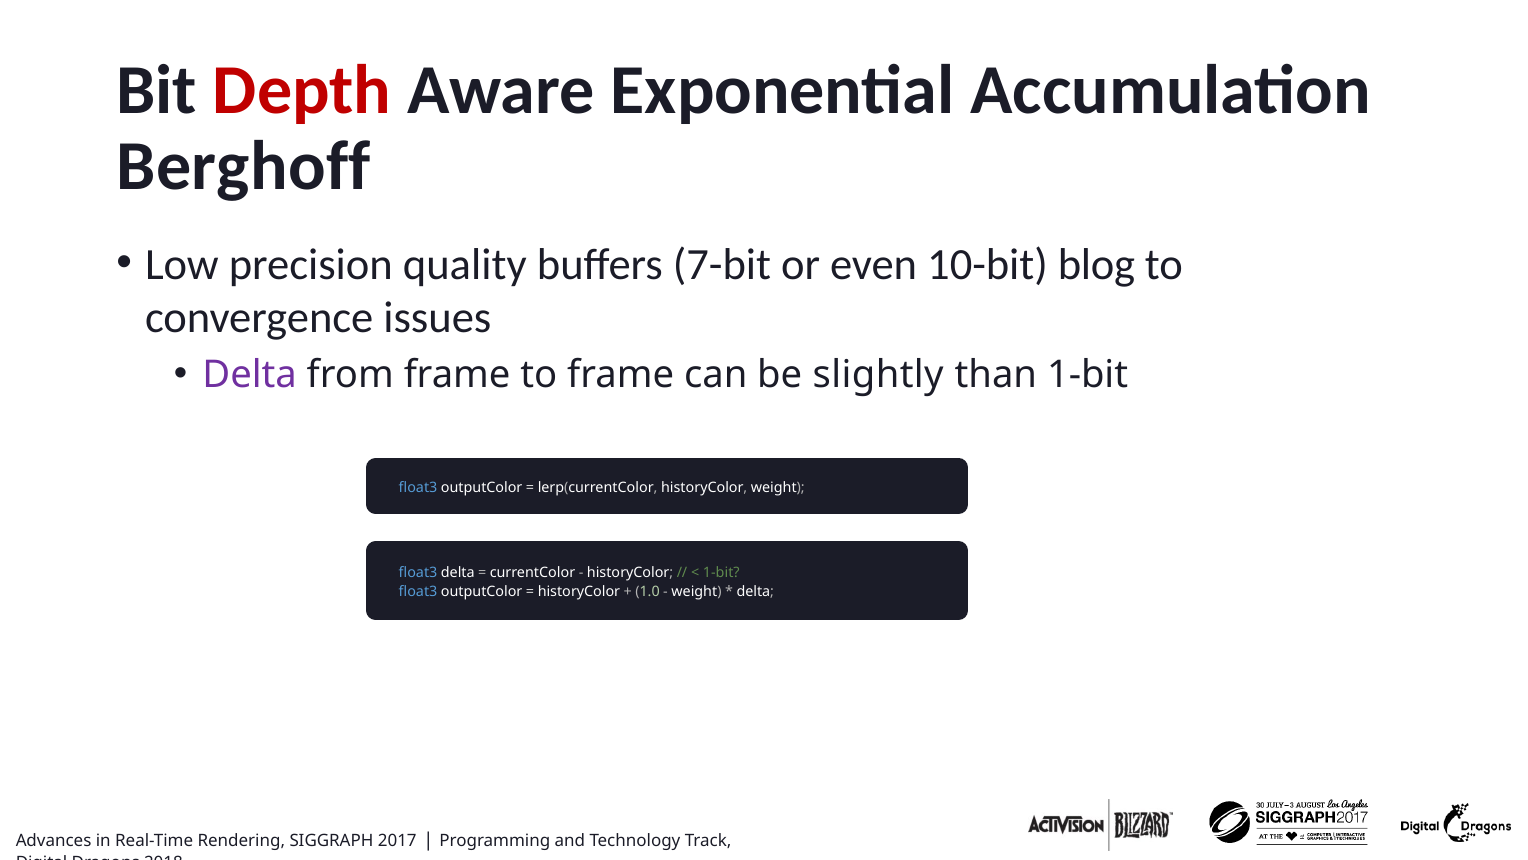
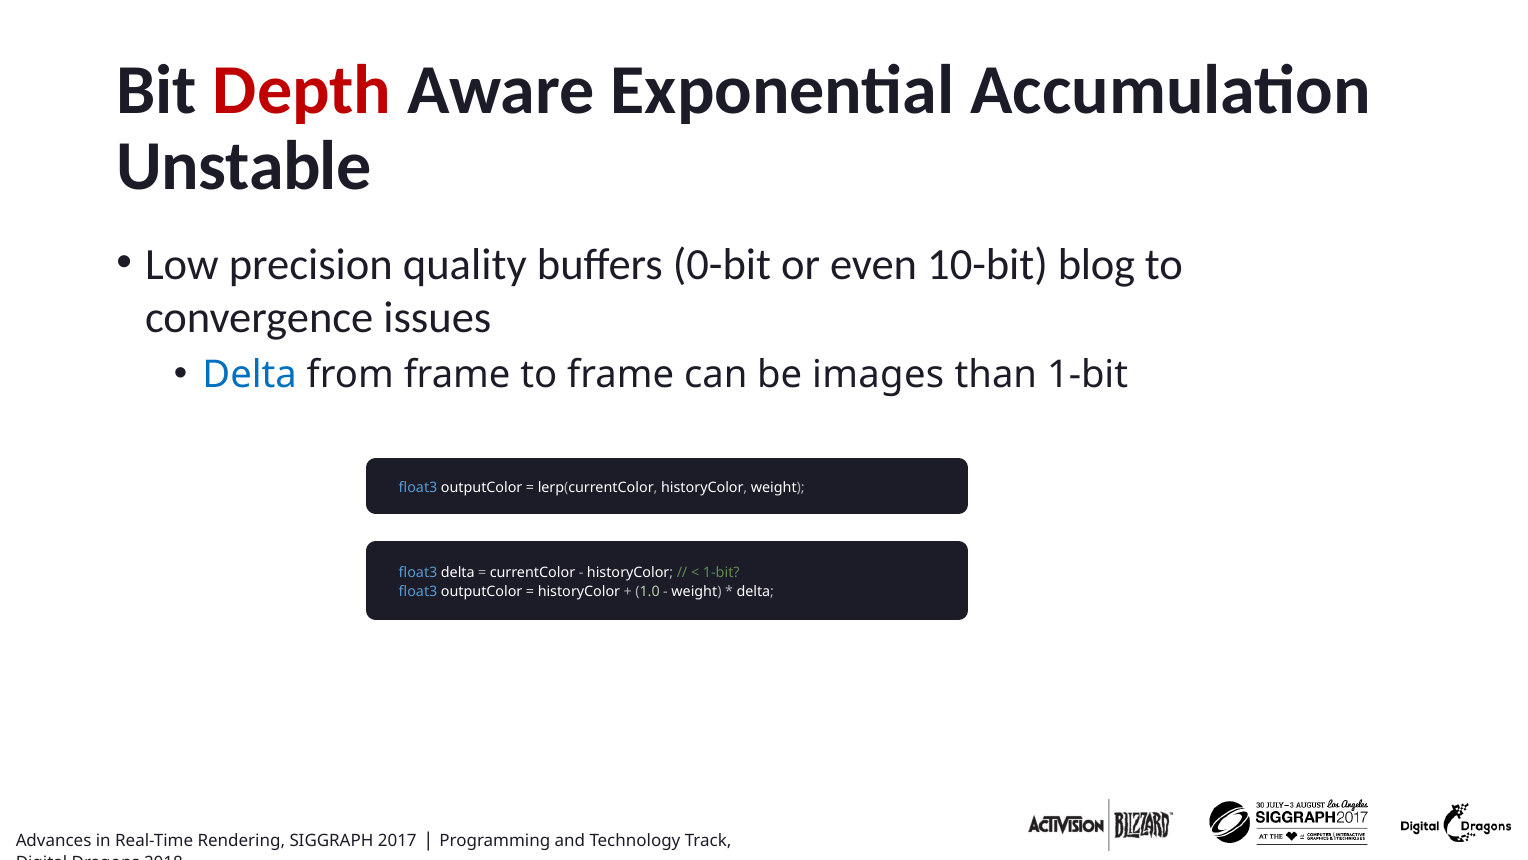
Berghoff: Berghoff -> Unstable (244, 166)
7-bit: 7-bit -> 0-bit (722, 264)
Delta colour: purple -> blue (250, 375)
slightly: slightly -> images (878, 375)
